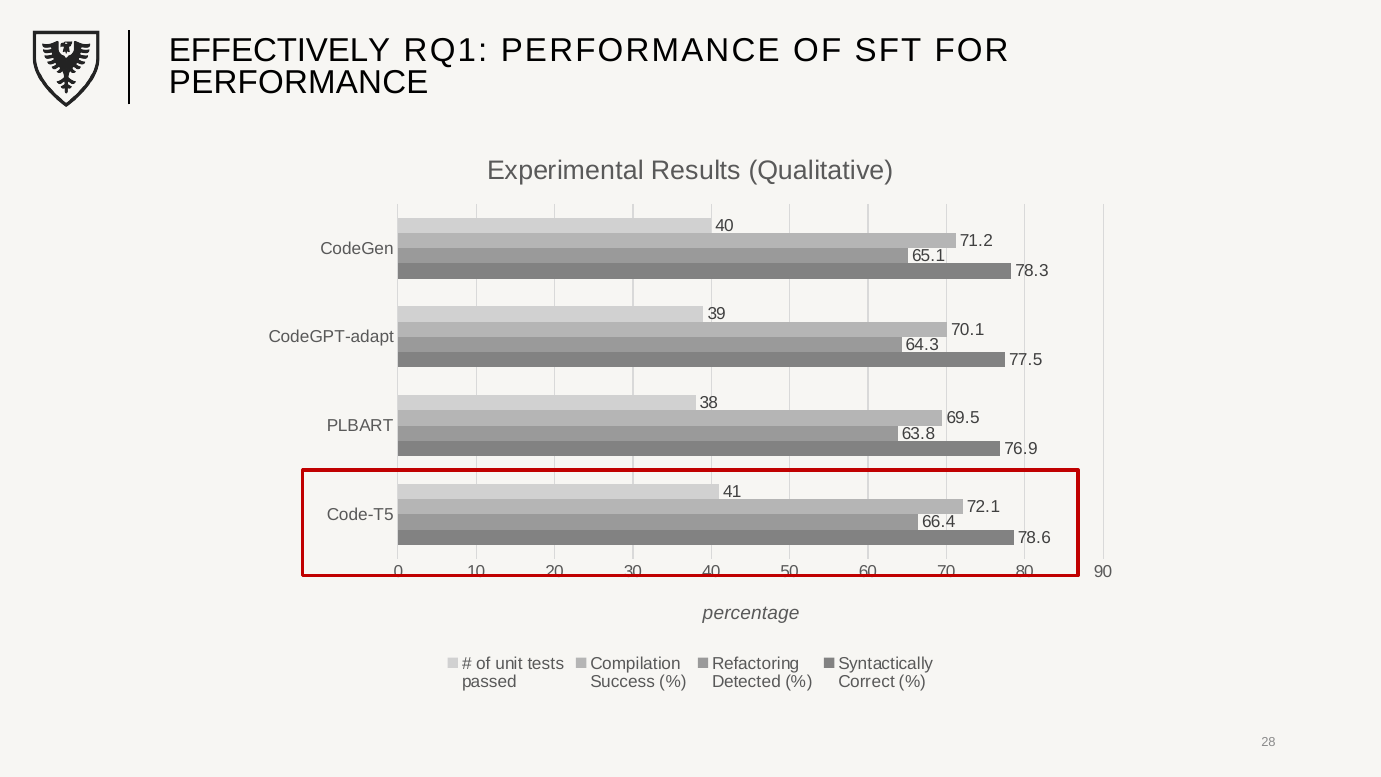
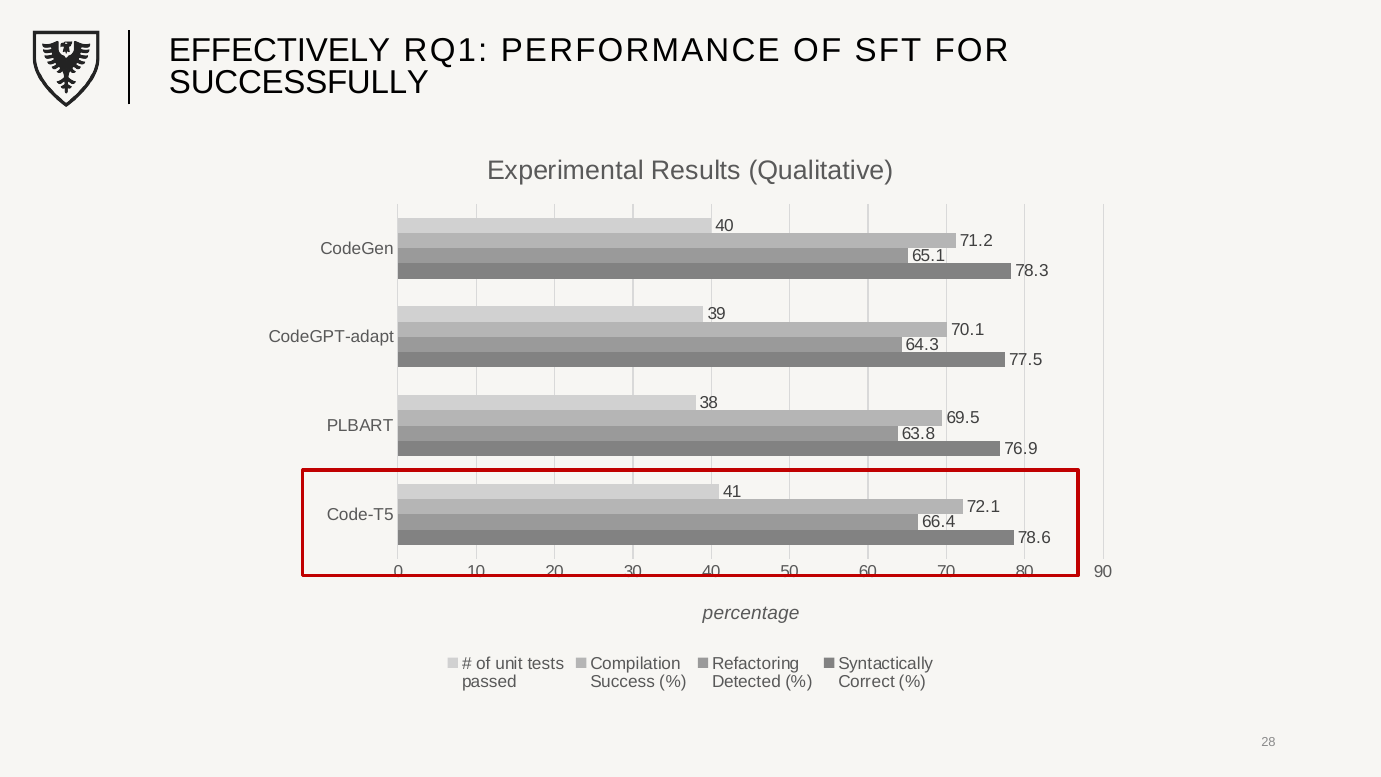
PERFORMANCE: PERFORMANCE -> SUCCESSFULLY (299, 82)
